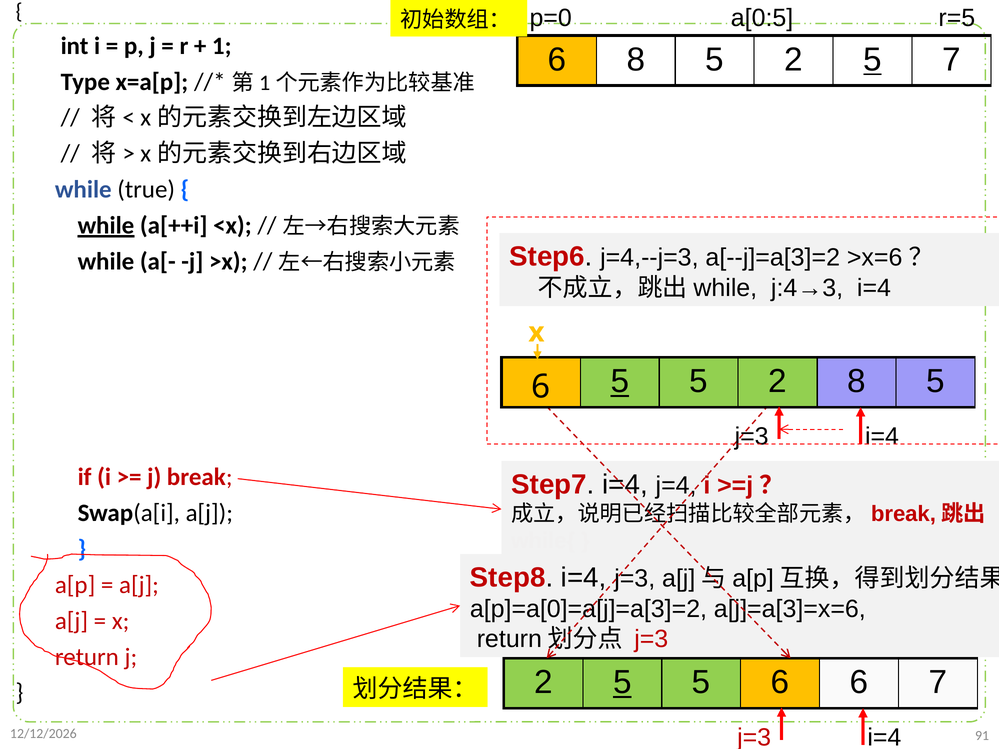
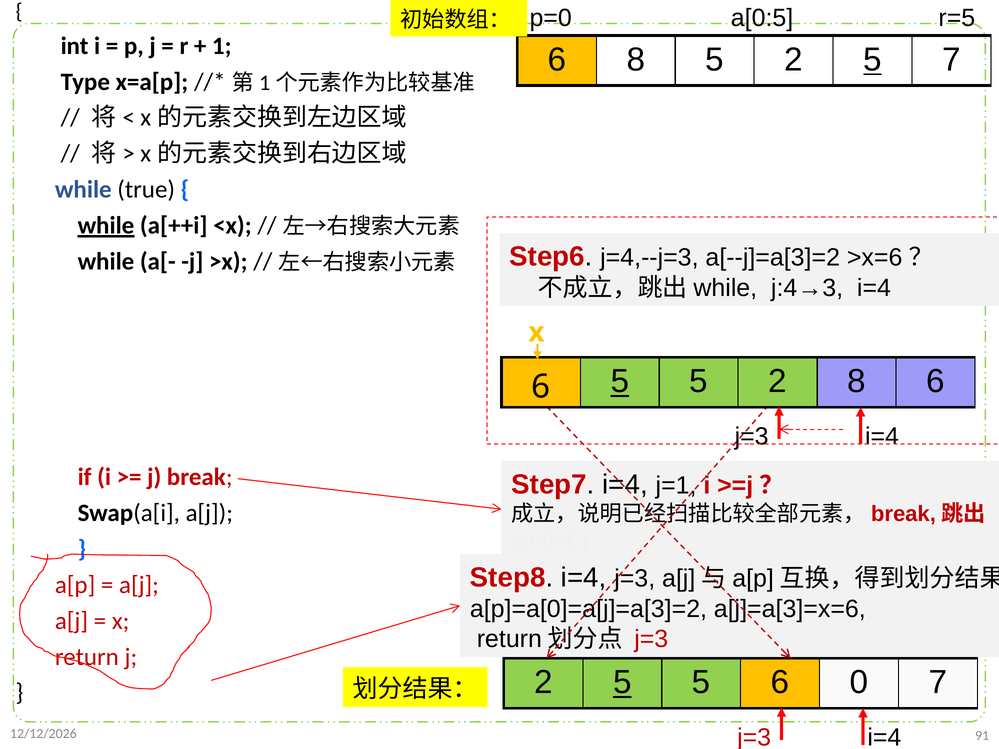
2 8 5: 5 -> 6 (936, 382)
j=4: j=4 -> j=1 (676, 486)
6 6: 6 -> 0 (859, 683)
